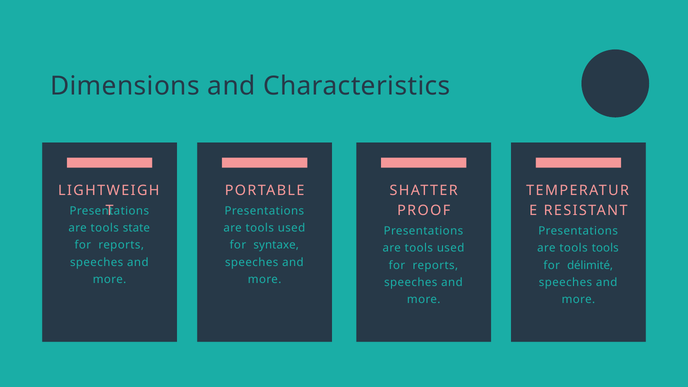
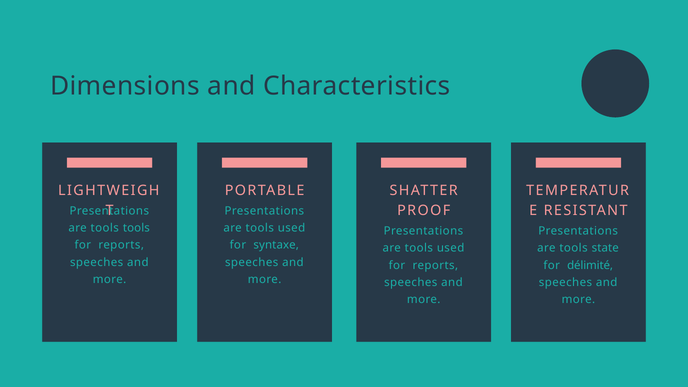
tools state: state -> tools (136, 228)
tools tools: tools -> state (605, 248)
